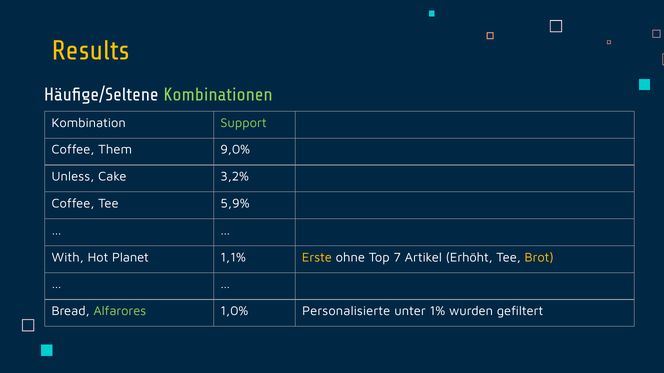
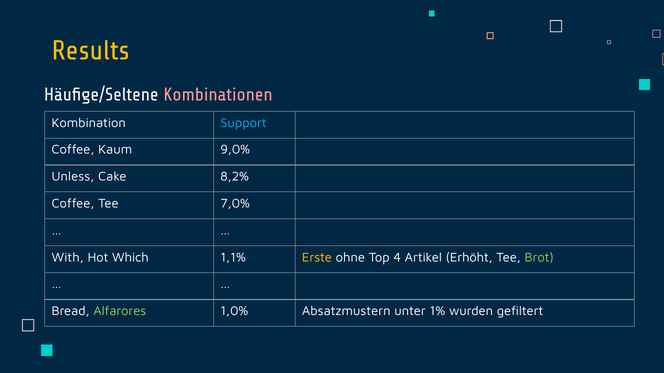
Kombinationen colour: light green -> pink (218, 95)
Support colour: light green -> light blue (243, 123)
Them: Them -> Kaum (115, 150)
3,2%: 3,2% -> 8,2% (235, 177)
5,9%: 5,9% -> 7,0% (235, 204)
Planet: Planet -> Which (130, 258)
7: 7 -> 4 (397, 258)
Brot colour: yellow -> light green (539, 258)
Personalisierte: Personalisierte -> Absatzmustern (346, 311)
